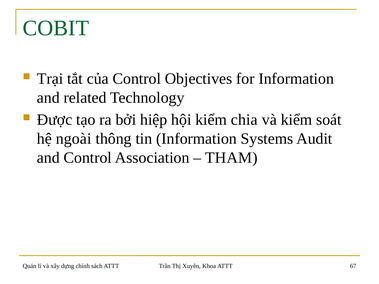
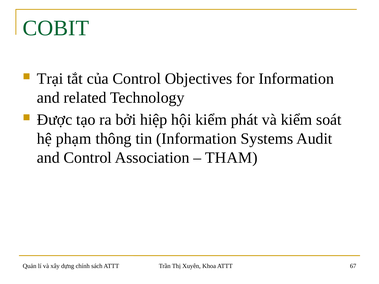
chia: chia -> phát (244, 120)
ngoài: ngoài -> phạm (74, 139)
